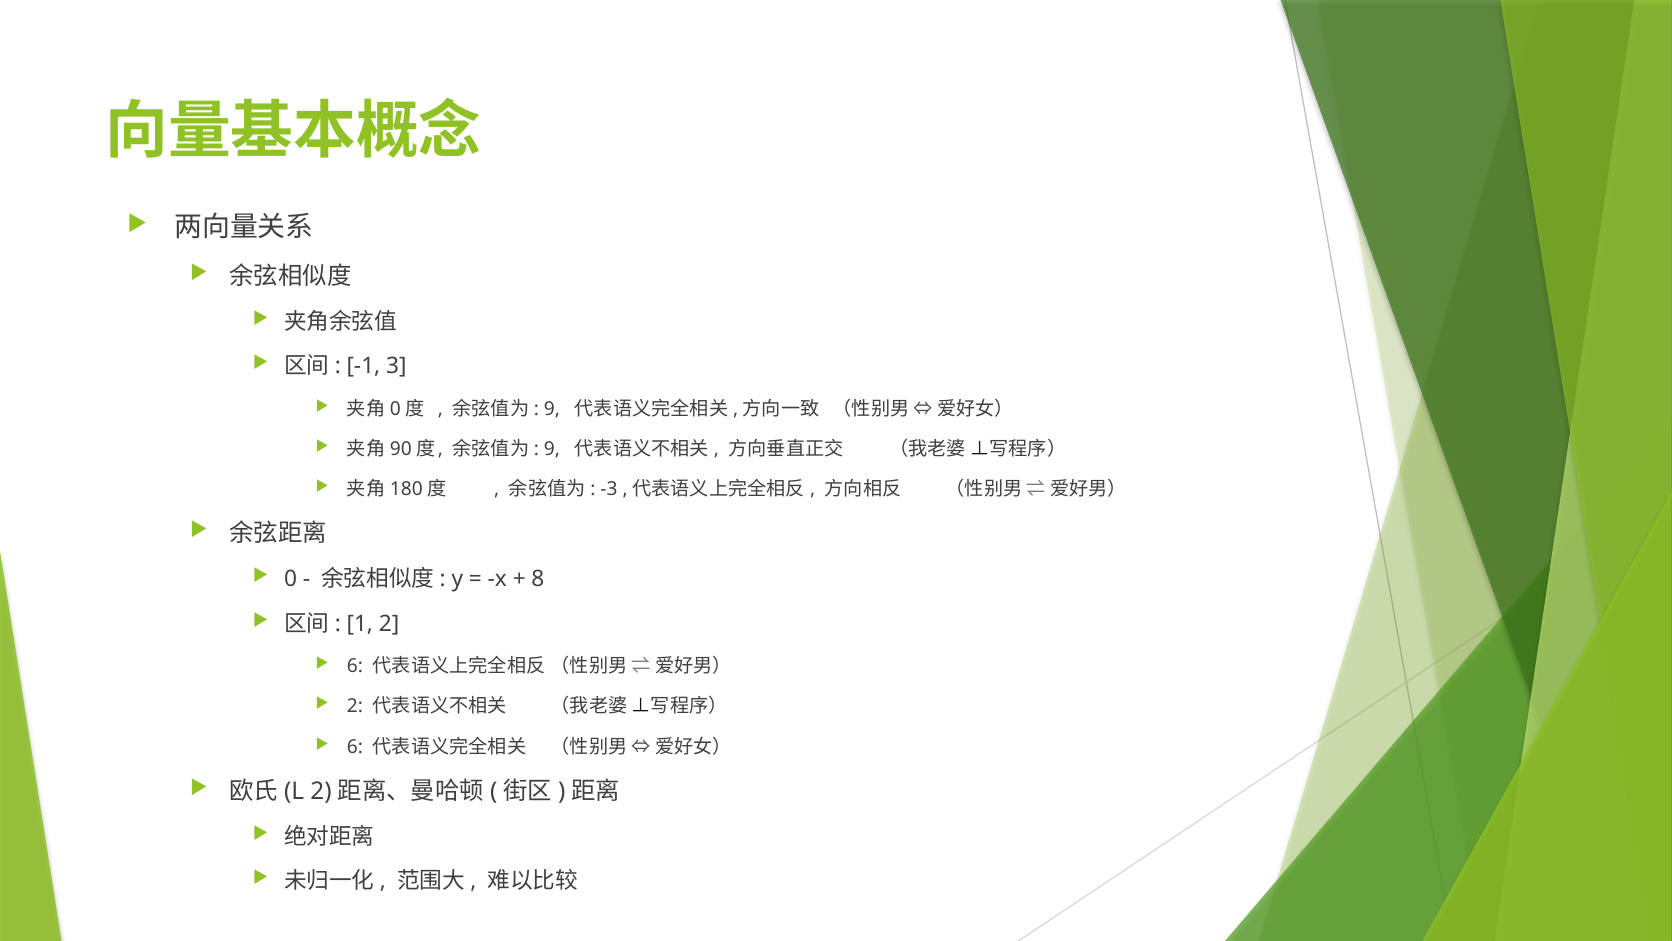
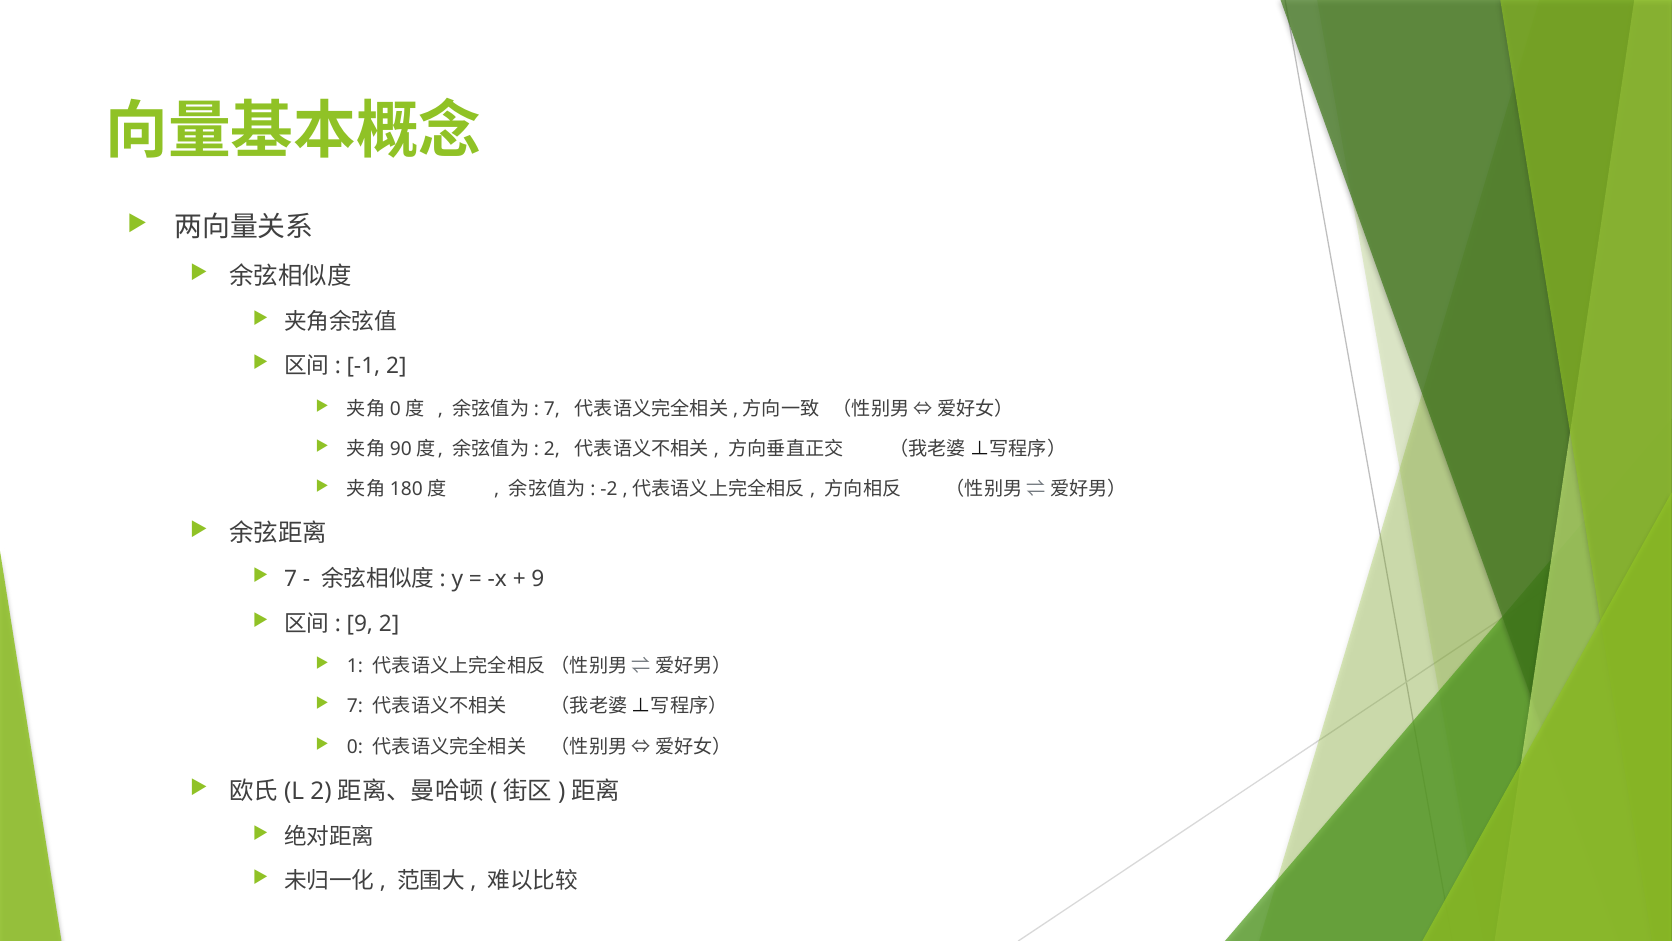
-1 3: 3 -> 2 (396, 366)
9: 9 -> 7 (552, 409)
9: 9 -> 2 (552, 449)
-3: -3 -> -2 (609, 489)
0: 0 -> 7 (291, 579)
8: 8 -> 9 (538, 579)
1: 1 -> 9 (360, 624)
6: 6 -> 1 (355, 666)
2: 2 -> 7 (355, 706)
6: 6 -> 0 (355, 747)
